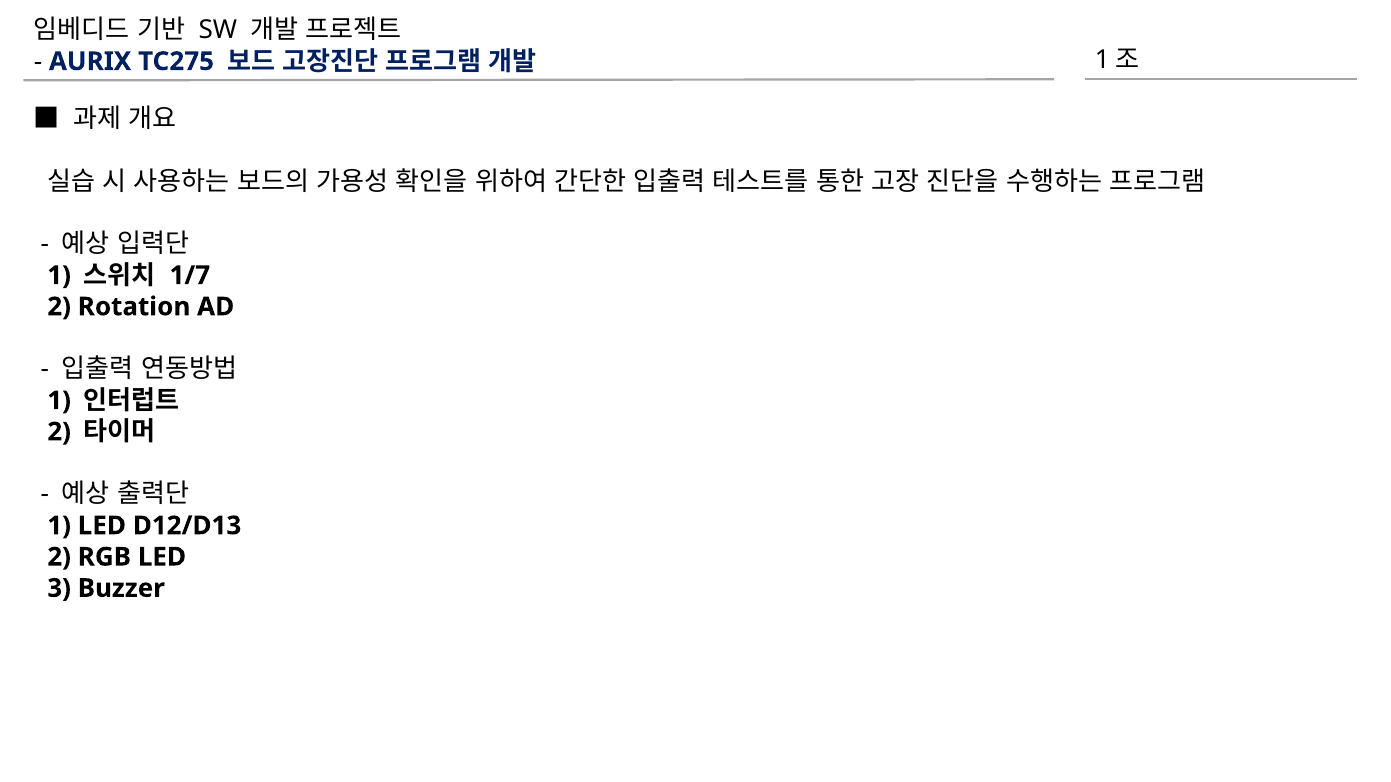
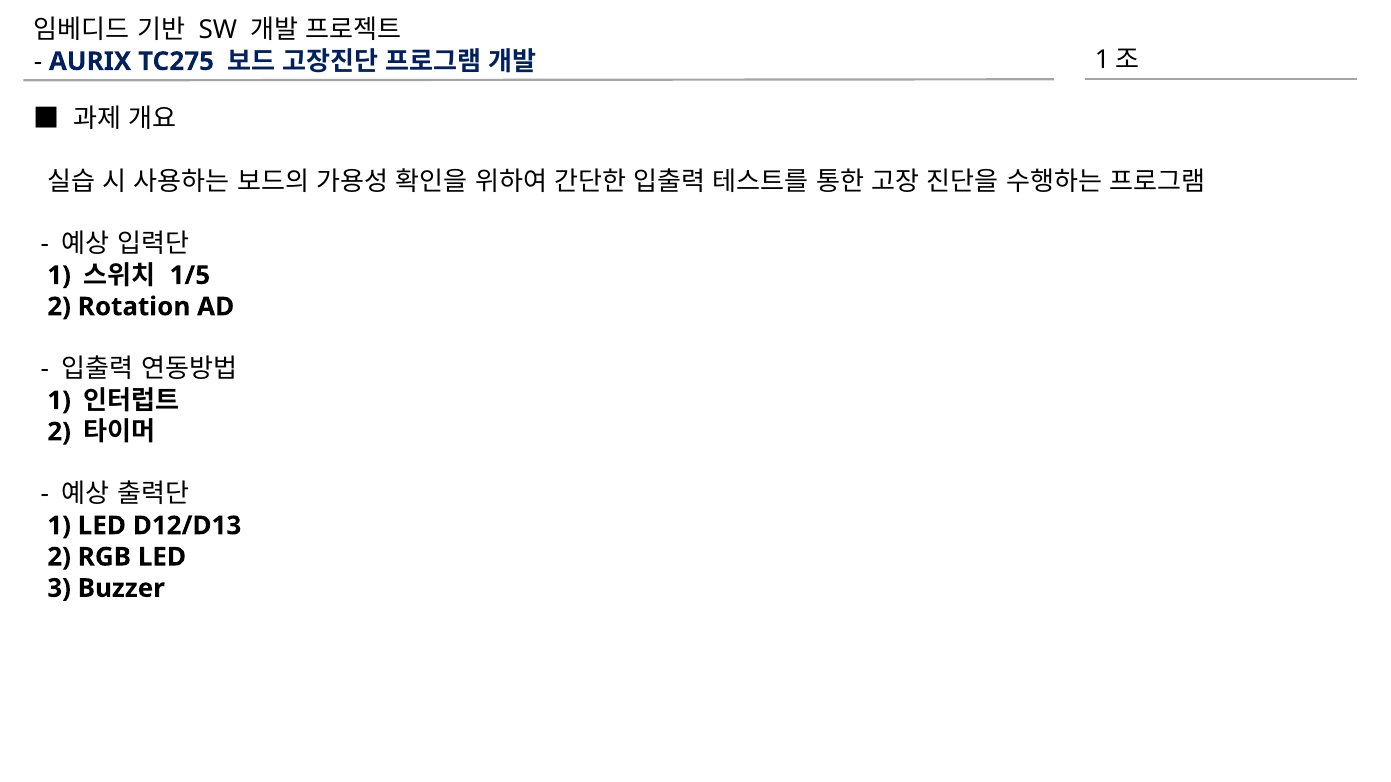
1/7: 1/7 -> 1/5 (190, 276)
